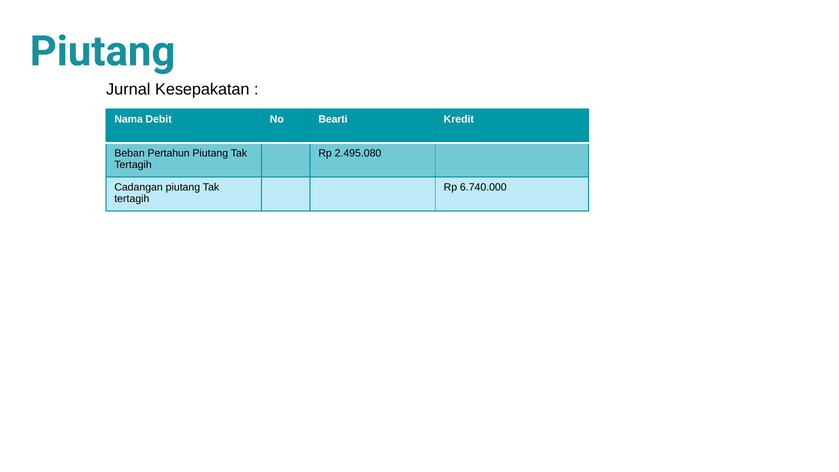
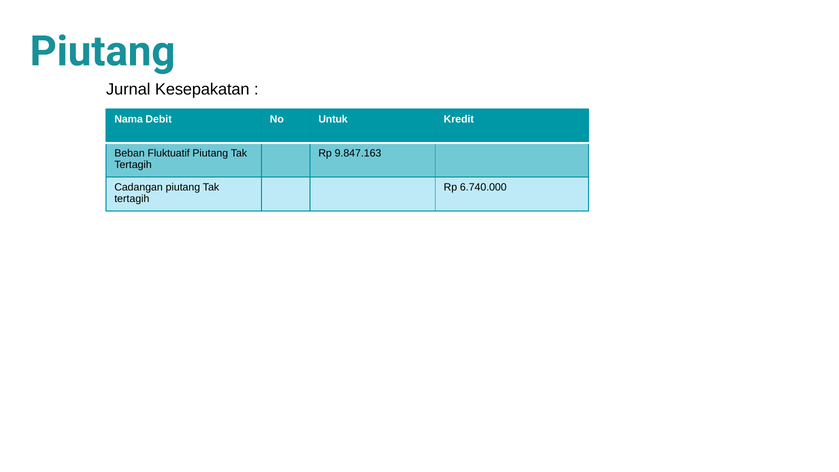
Bearti: Bearti -> Untuk (333, 119)
Pertahun: Pertahun -> Fluktuatif (169, 153)
2.495.080: 2.495.080 -> 9.847.163 (358, 153)
